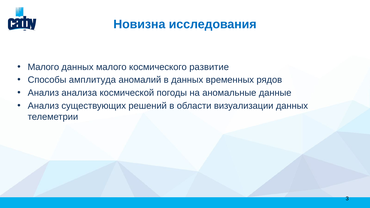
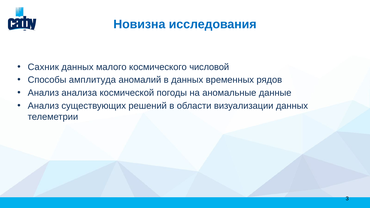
Малого: Малого -> Сахник (43, 67)
развитие: развитие -> числовой (209, 67)
